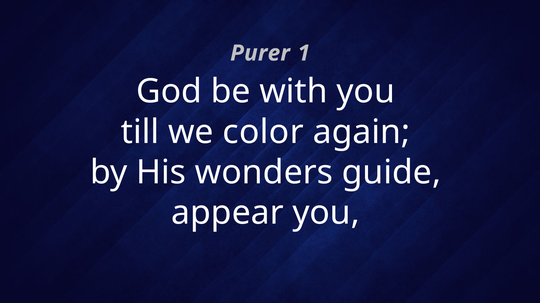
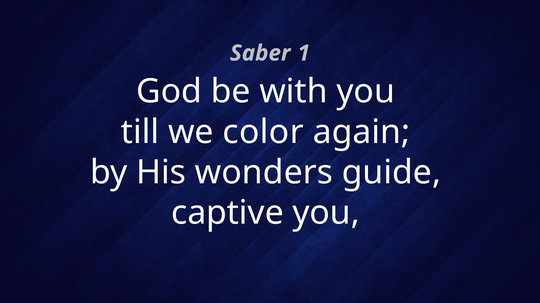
Purer: Purer -> Saber (260, 53)
appear: appear -> captive (227, 213)
